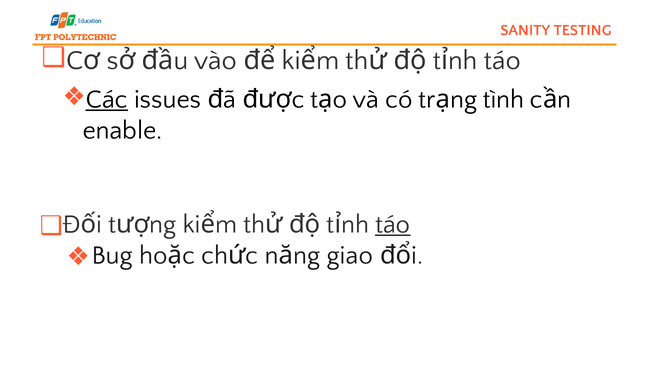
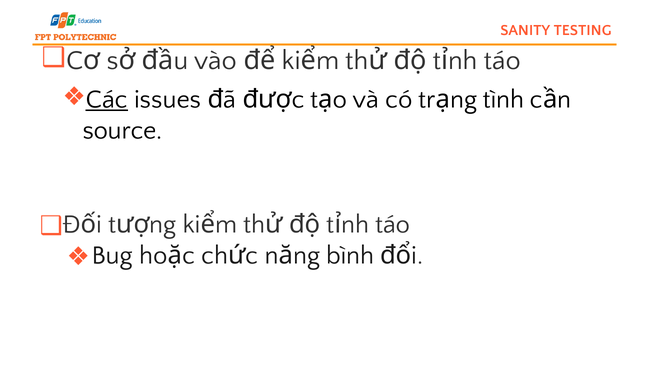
enable: enable -> source (123, 130)
táo underline: present -> none (393, 224)
giao: giao -> bình (350, 255)
